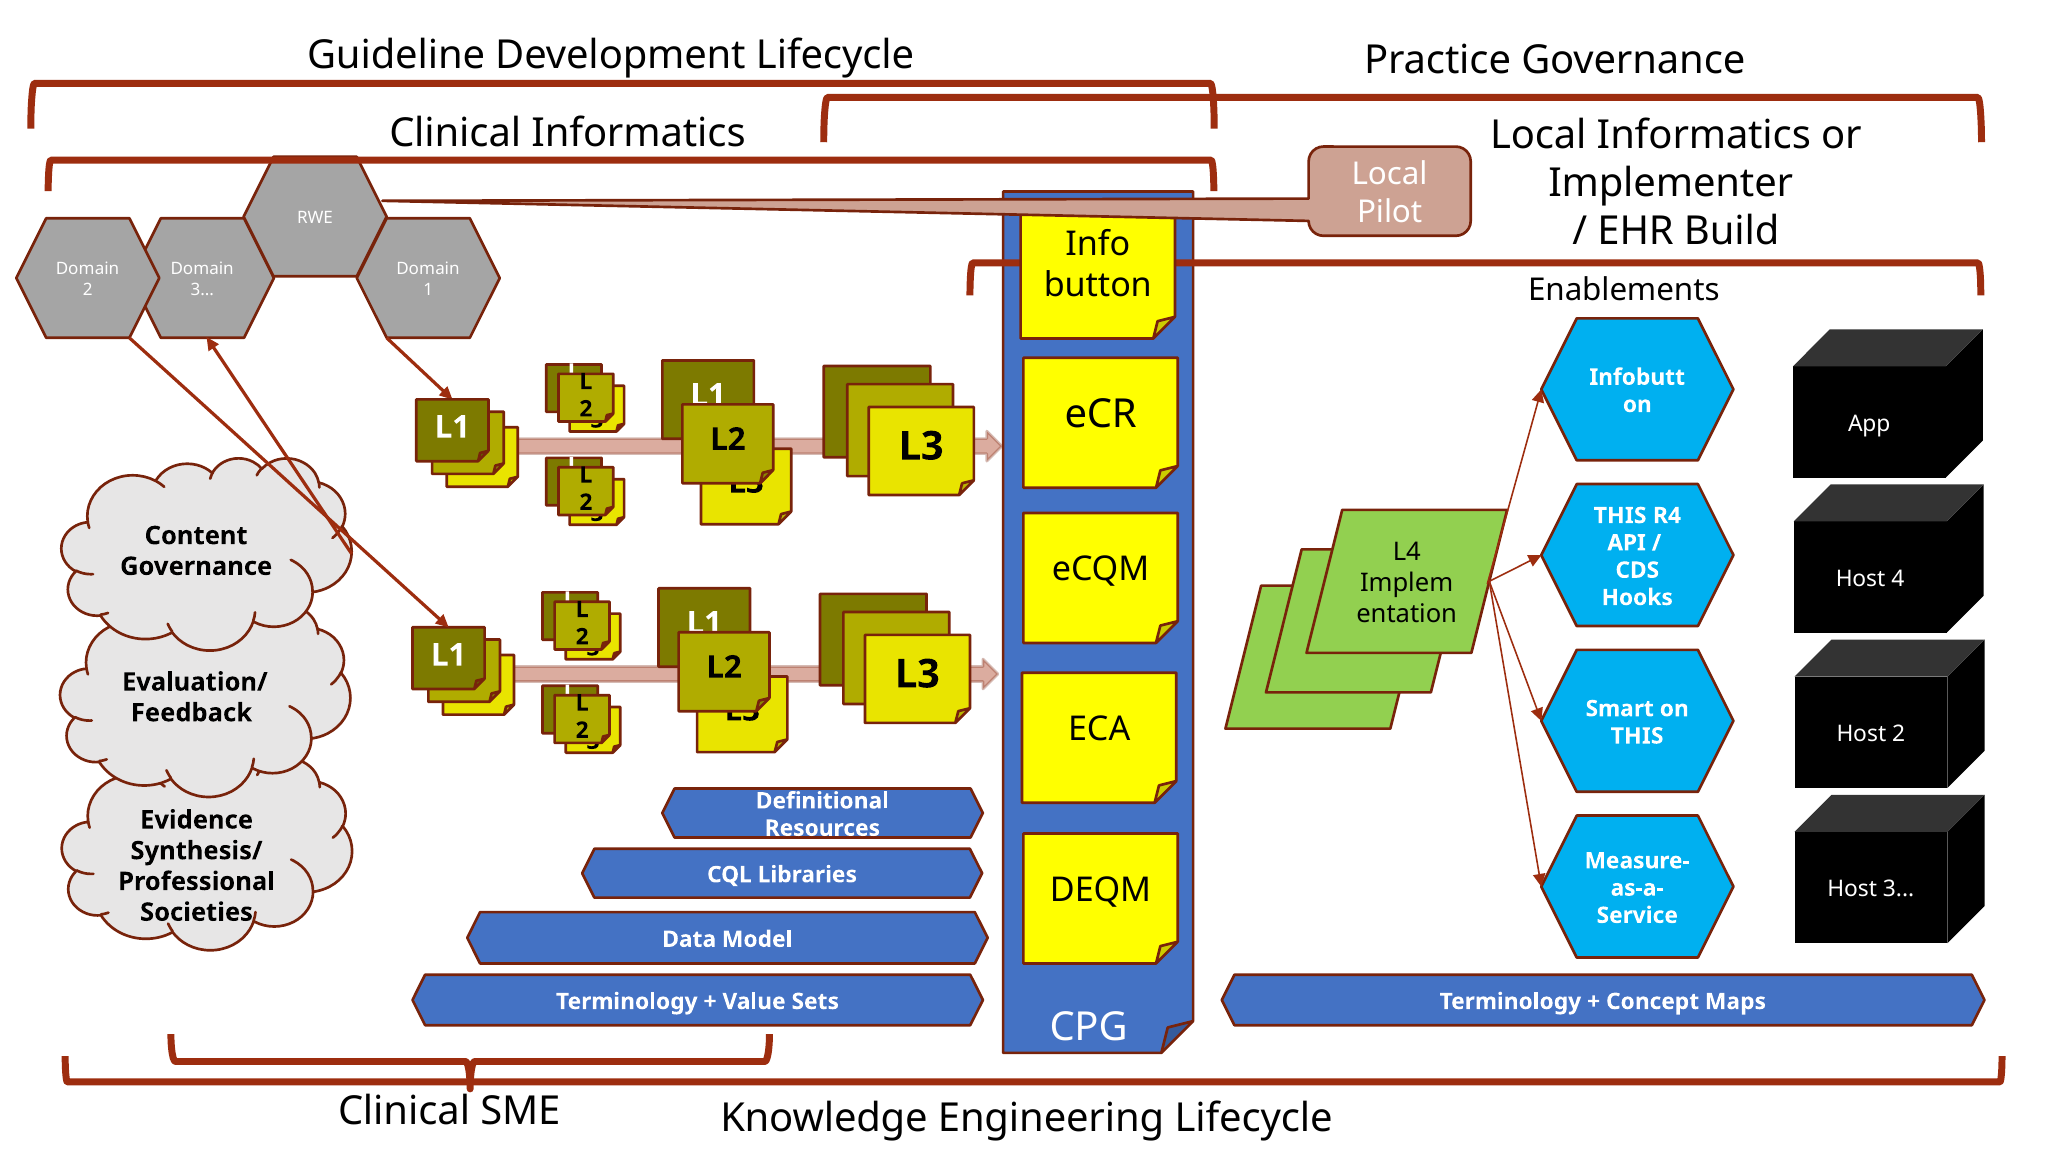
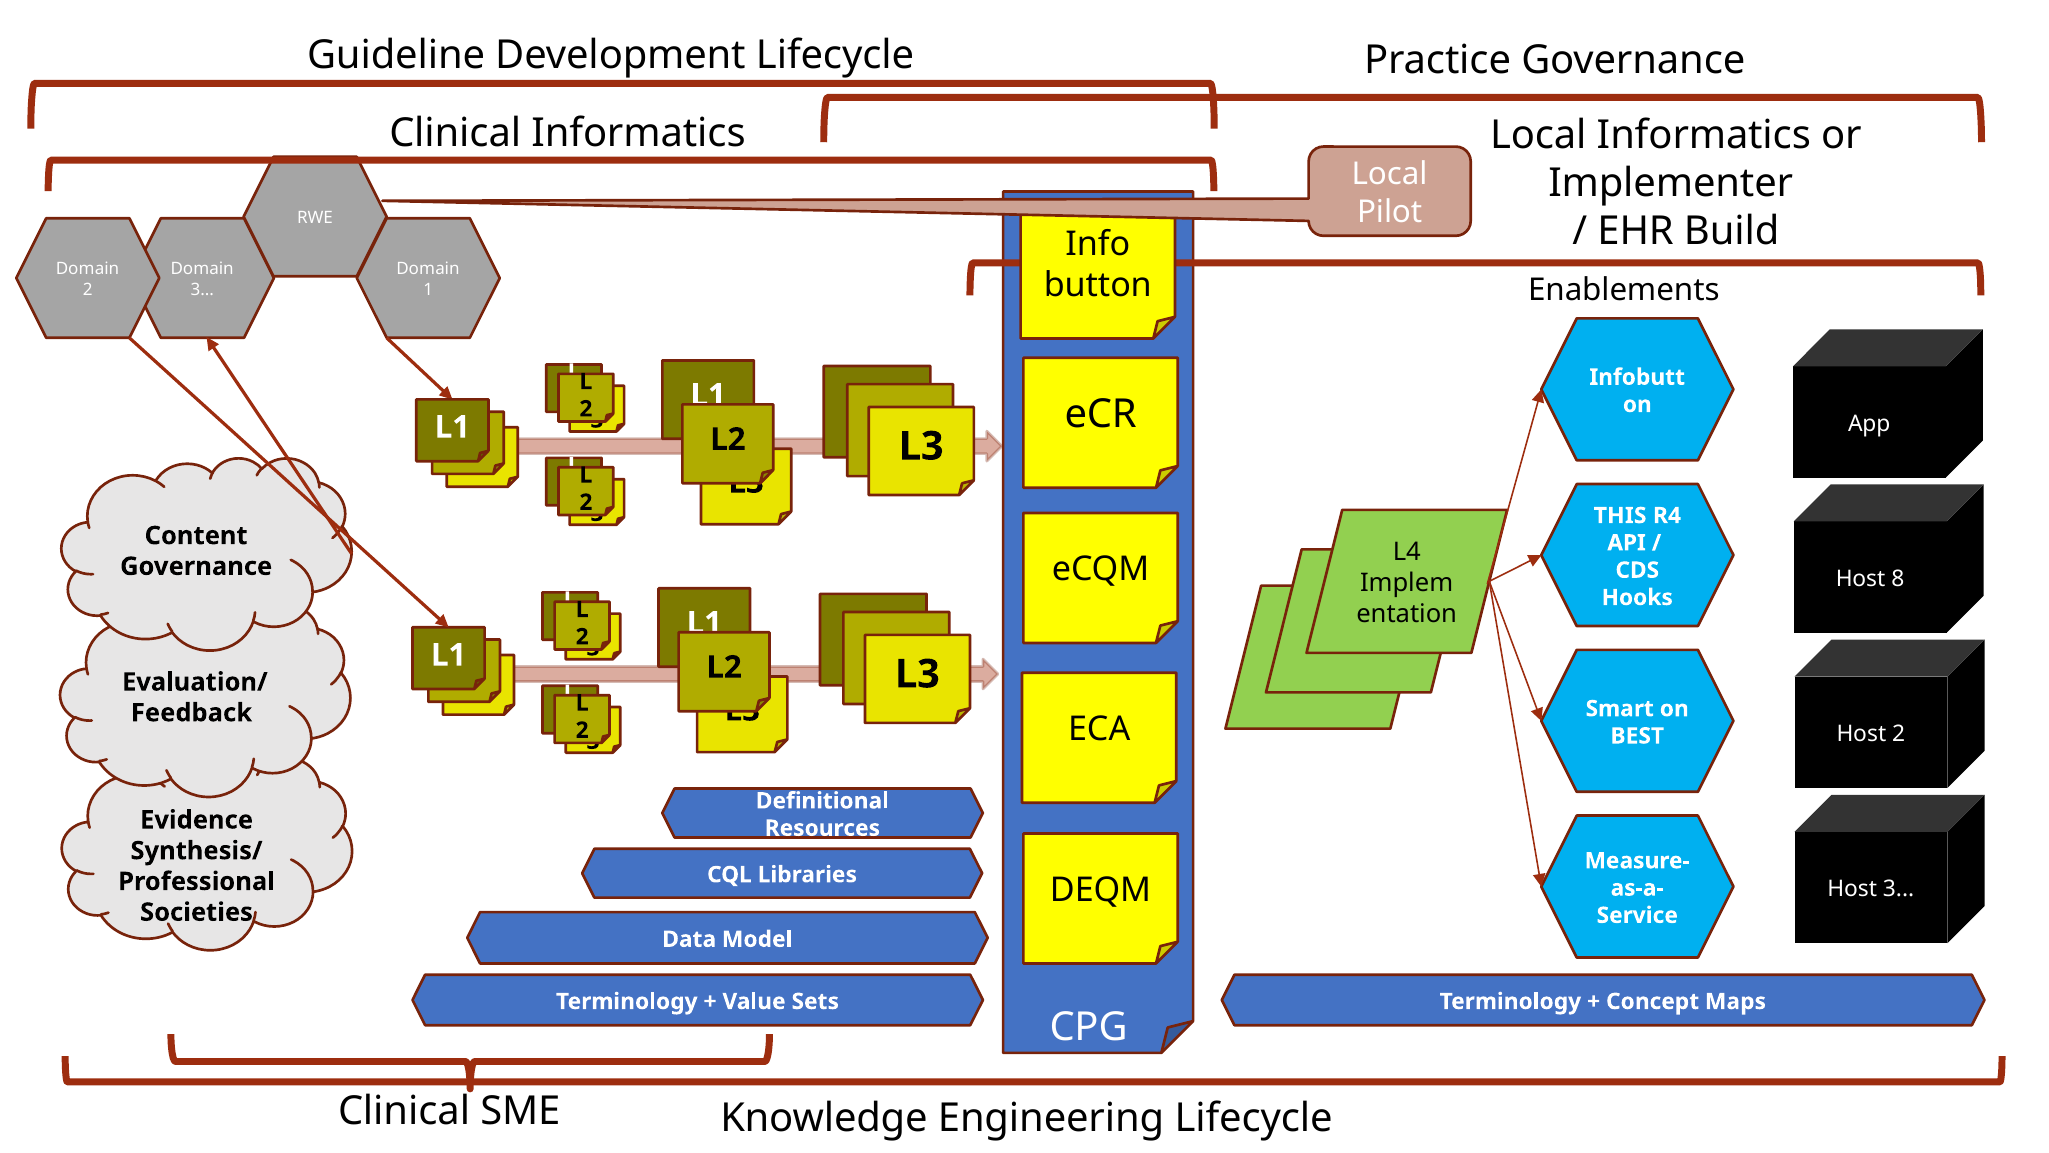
4: 4 -> 8 (1898, 578)
THIS: THIS -> BEST (1637, 736)
